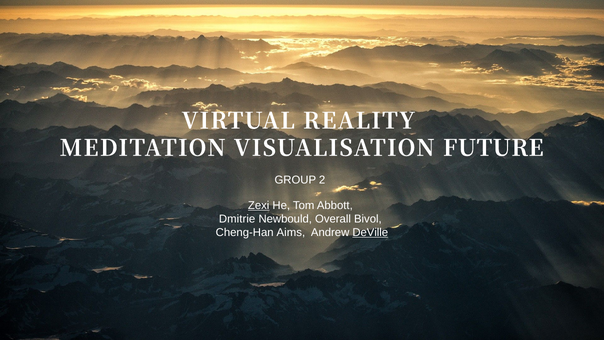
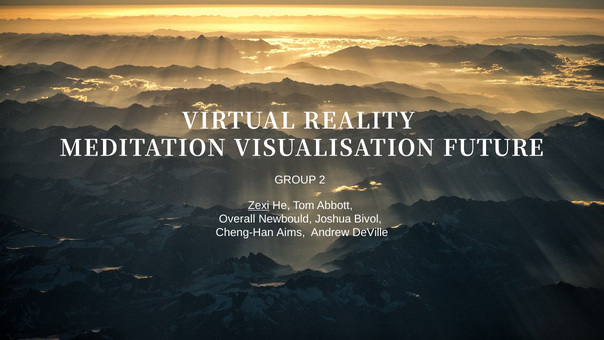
Dmitrie: Dmitrie -> Overall (237, 219)
Overall: Overall -> Joshua (333, 219)
DeVille underline: present -> none (370, 232)
